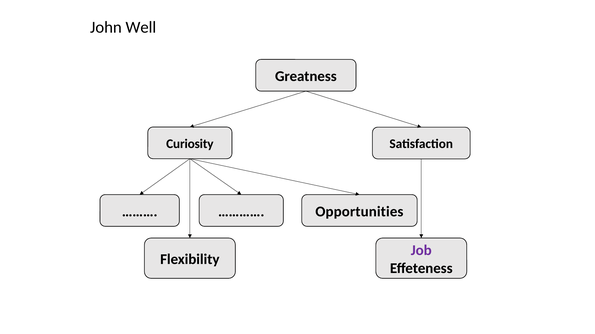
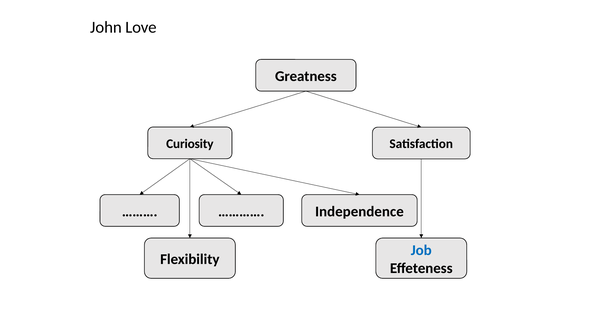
Well: Well -> Love (141, 27)
Opportunities: Opportunities -> Independence (359, 212)
Job colour: purple -> blue (421, 251)
